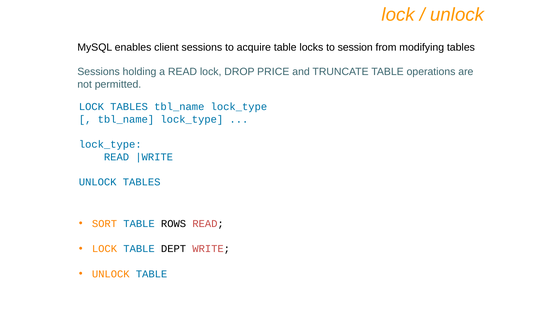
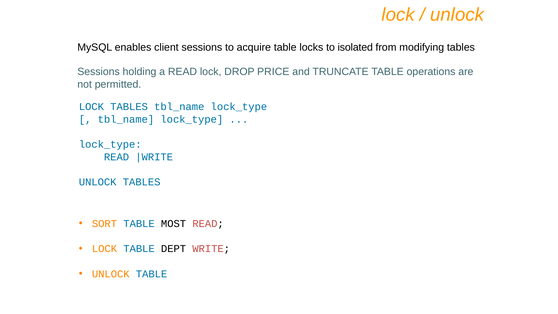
session: session -> isolated (355, 47)
ROWS: ROWS -> MOST (174, 224)
